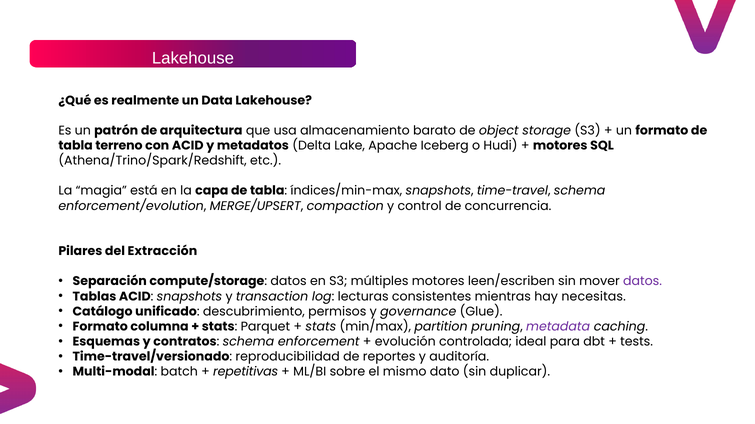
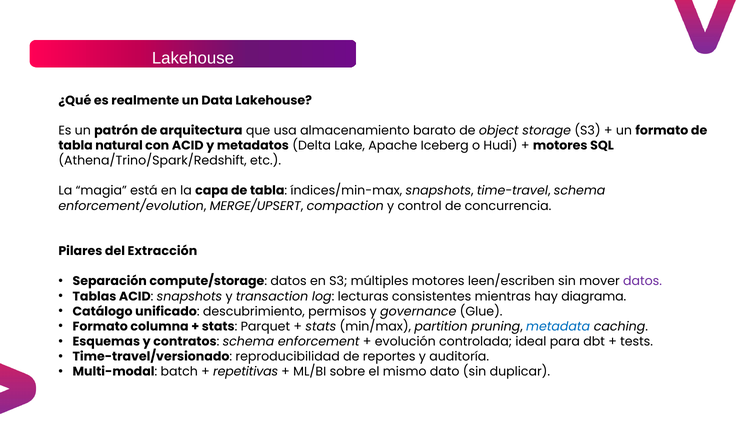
terreno: terreno -> natural (119, 146)
necesitas: necesitas -> diagrama (594, 297)
metadata colour: purple -> blue (558, 327)
